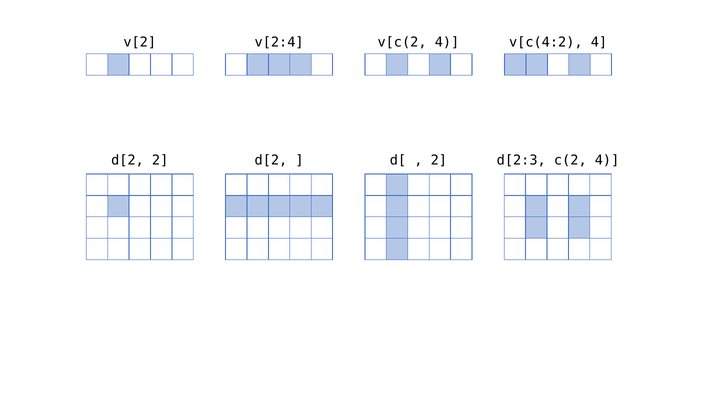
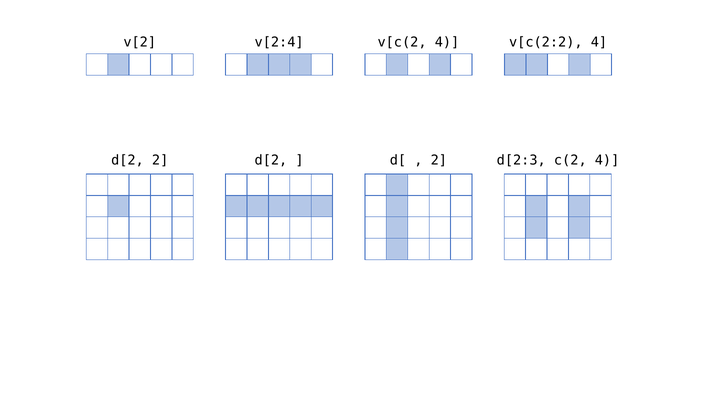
v[c(4:2: v[c(4:2 -> v[c(2:2 (546, 42)
